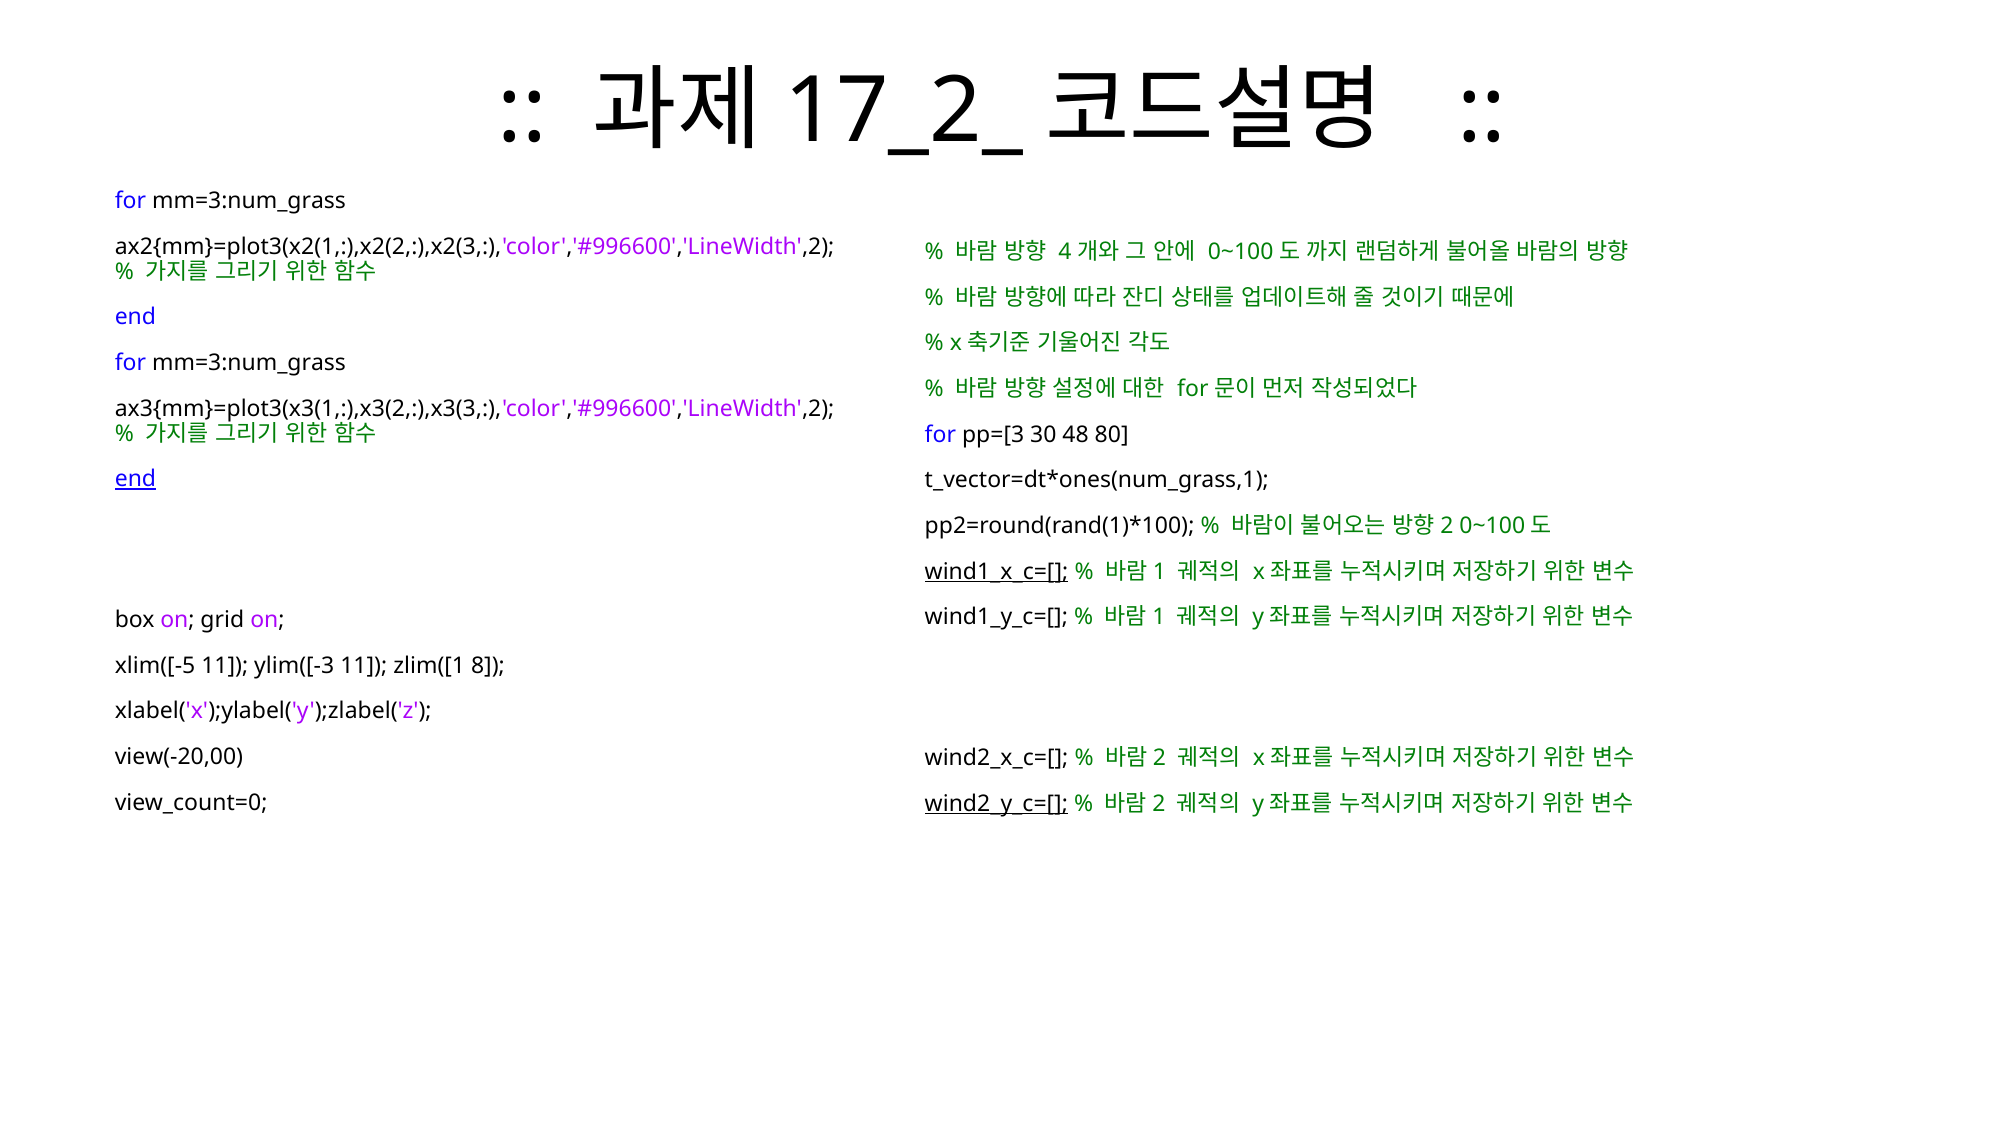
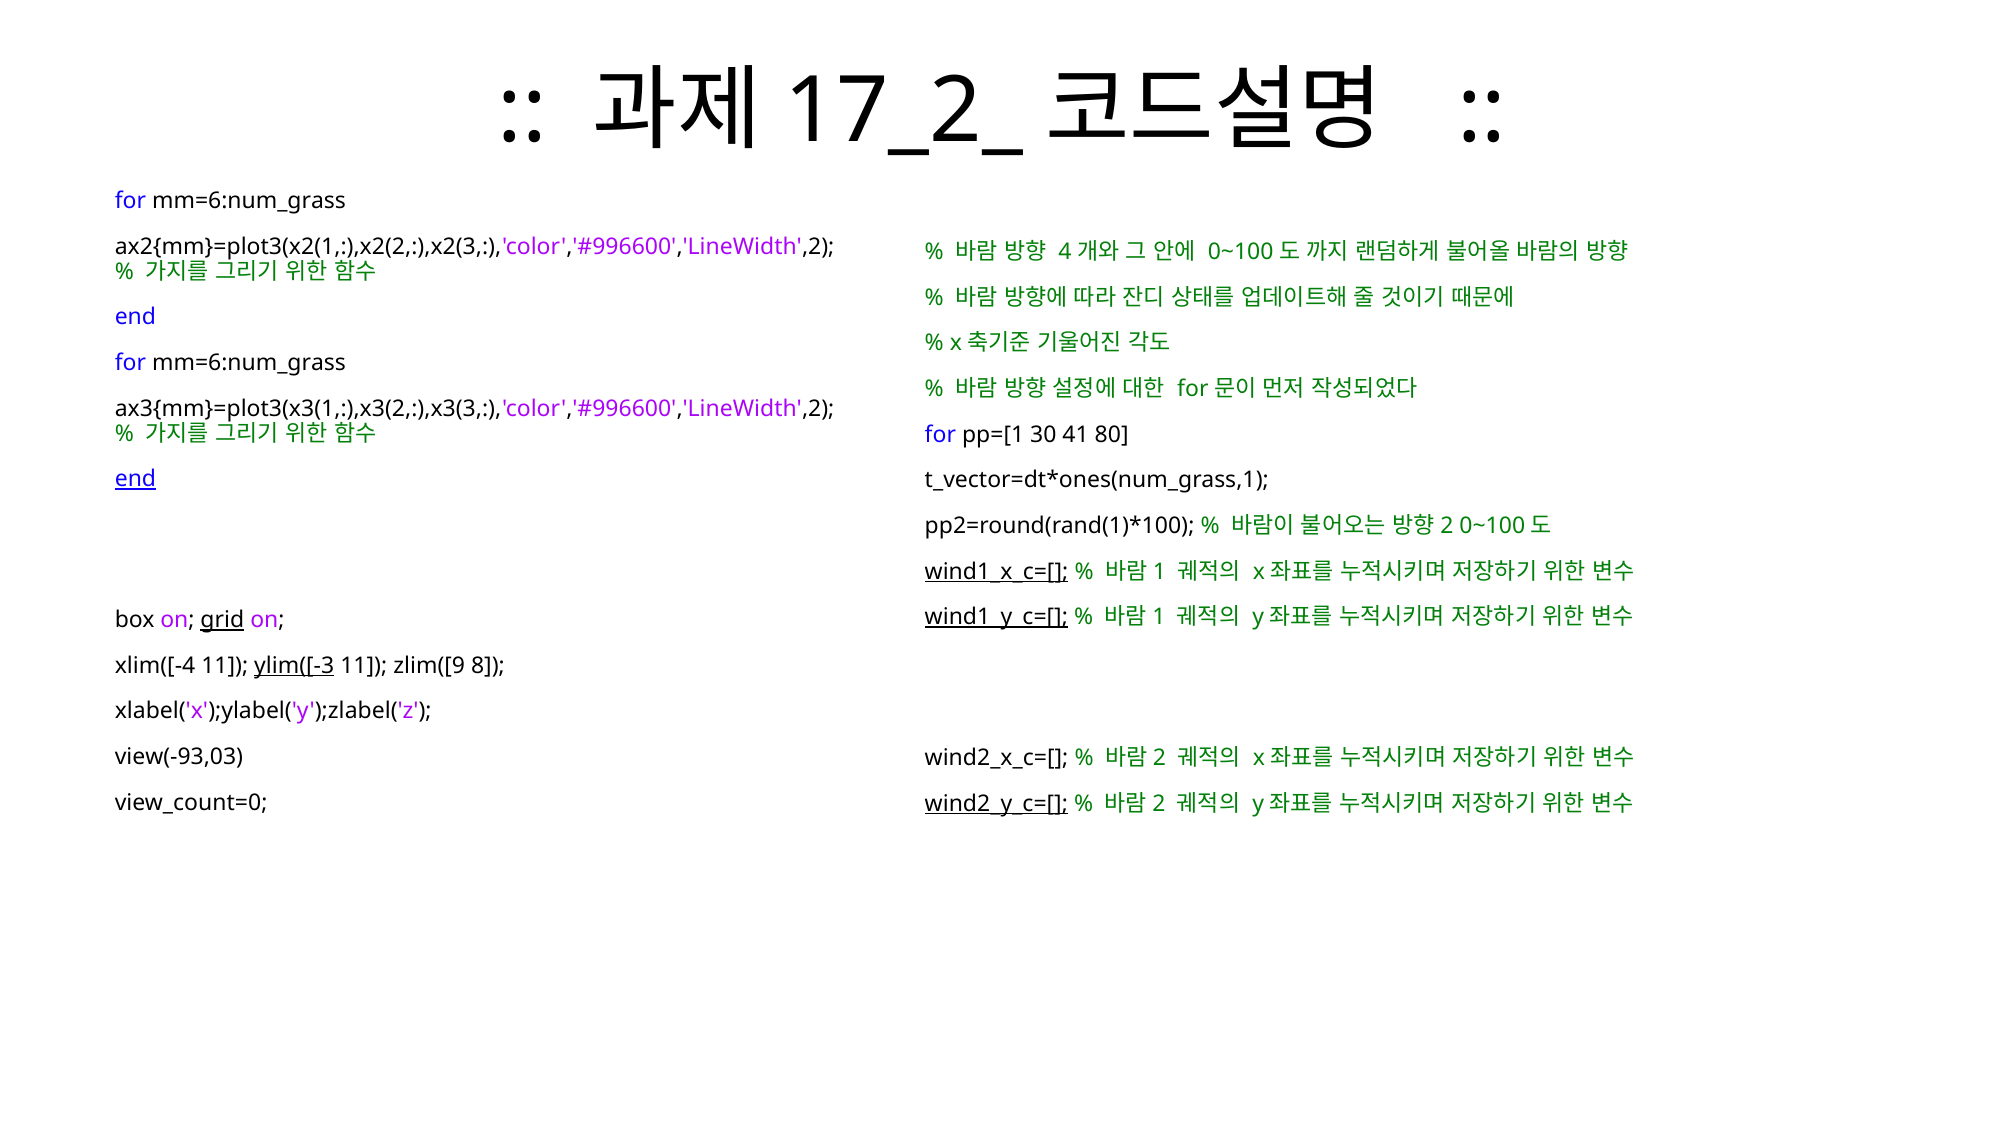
mm=3:num_grass: mm=3:num_grass -> mm=6:num_grass (249, 201)
mm=3:num_grass: mm=3:num_grass -> mm=6:num_grass (249, 363)
pp=[3: pp=[3 -> pp=[1 (993, 435)
48: 48 -> 41 (1076, 435)
wind1_y_c=[ underline: none -> present (996, 617)
grid underline: none -> present (222, 620)
xlim([-5: xlim([-5 -> xlim([-4 (155, 666)
ylim([-3 underline: none -> present (294, 666)
zlim([1: zlim([1 -> zlim([9 (429, 666)
view(-20,00: view(-20,00 -> view(-93,03 (179, 757)
